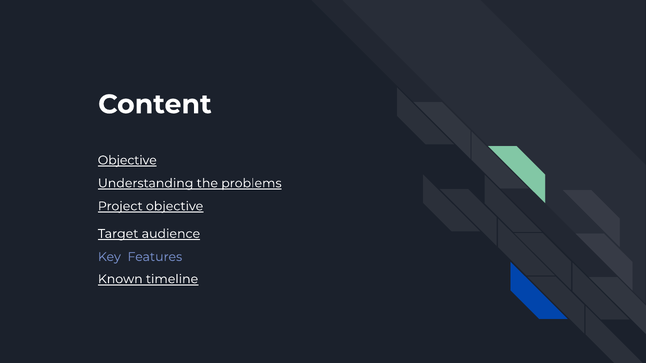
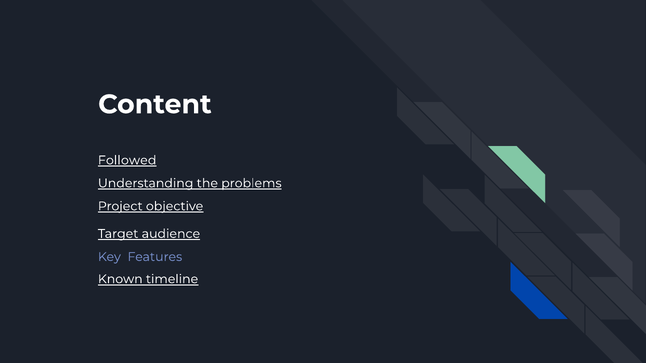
Objective: Objective -> Followed (127, 160)
